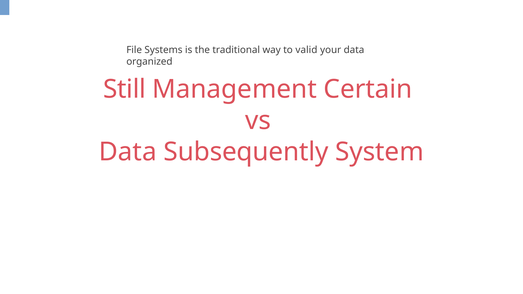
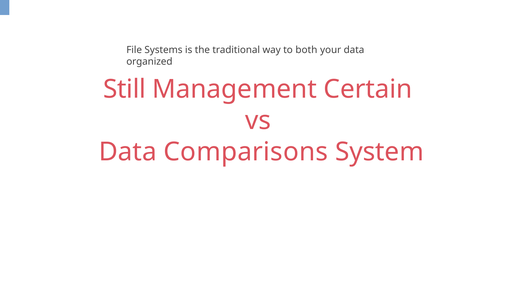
valid: valid -> both (306, 50)
Subsequently: Subsequently -> Comparisons (246, 152)
